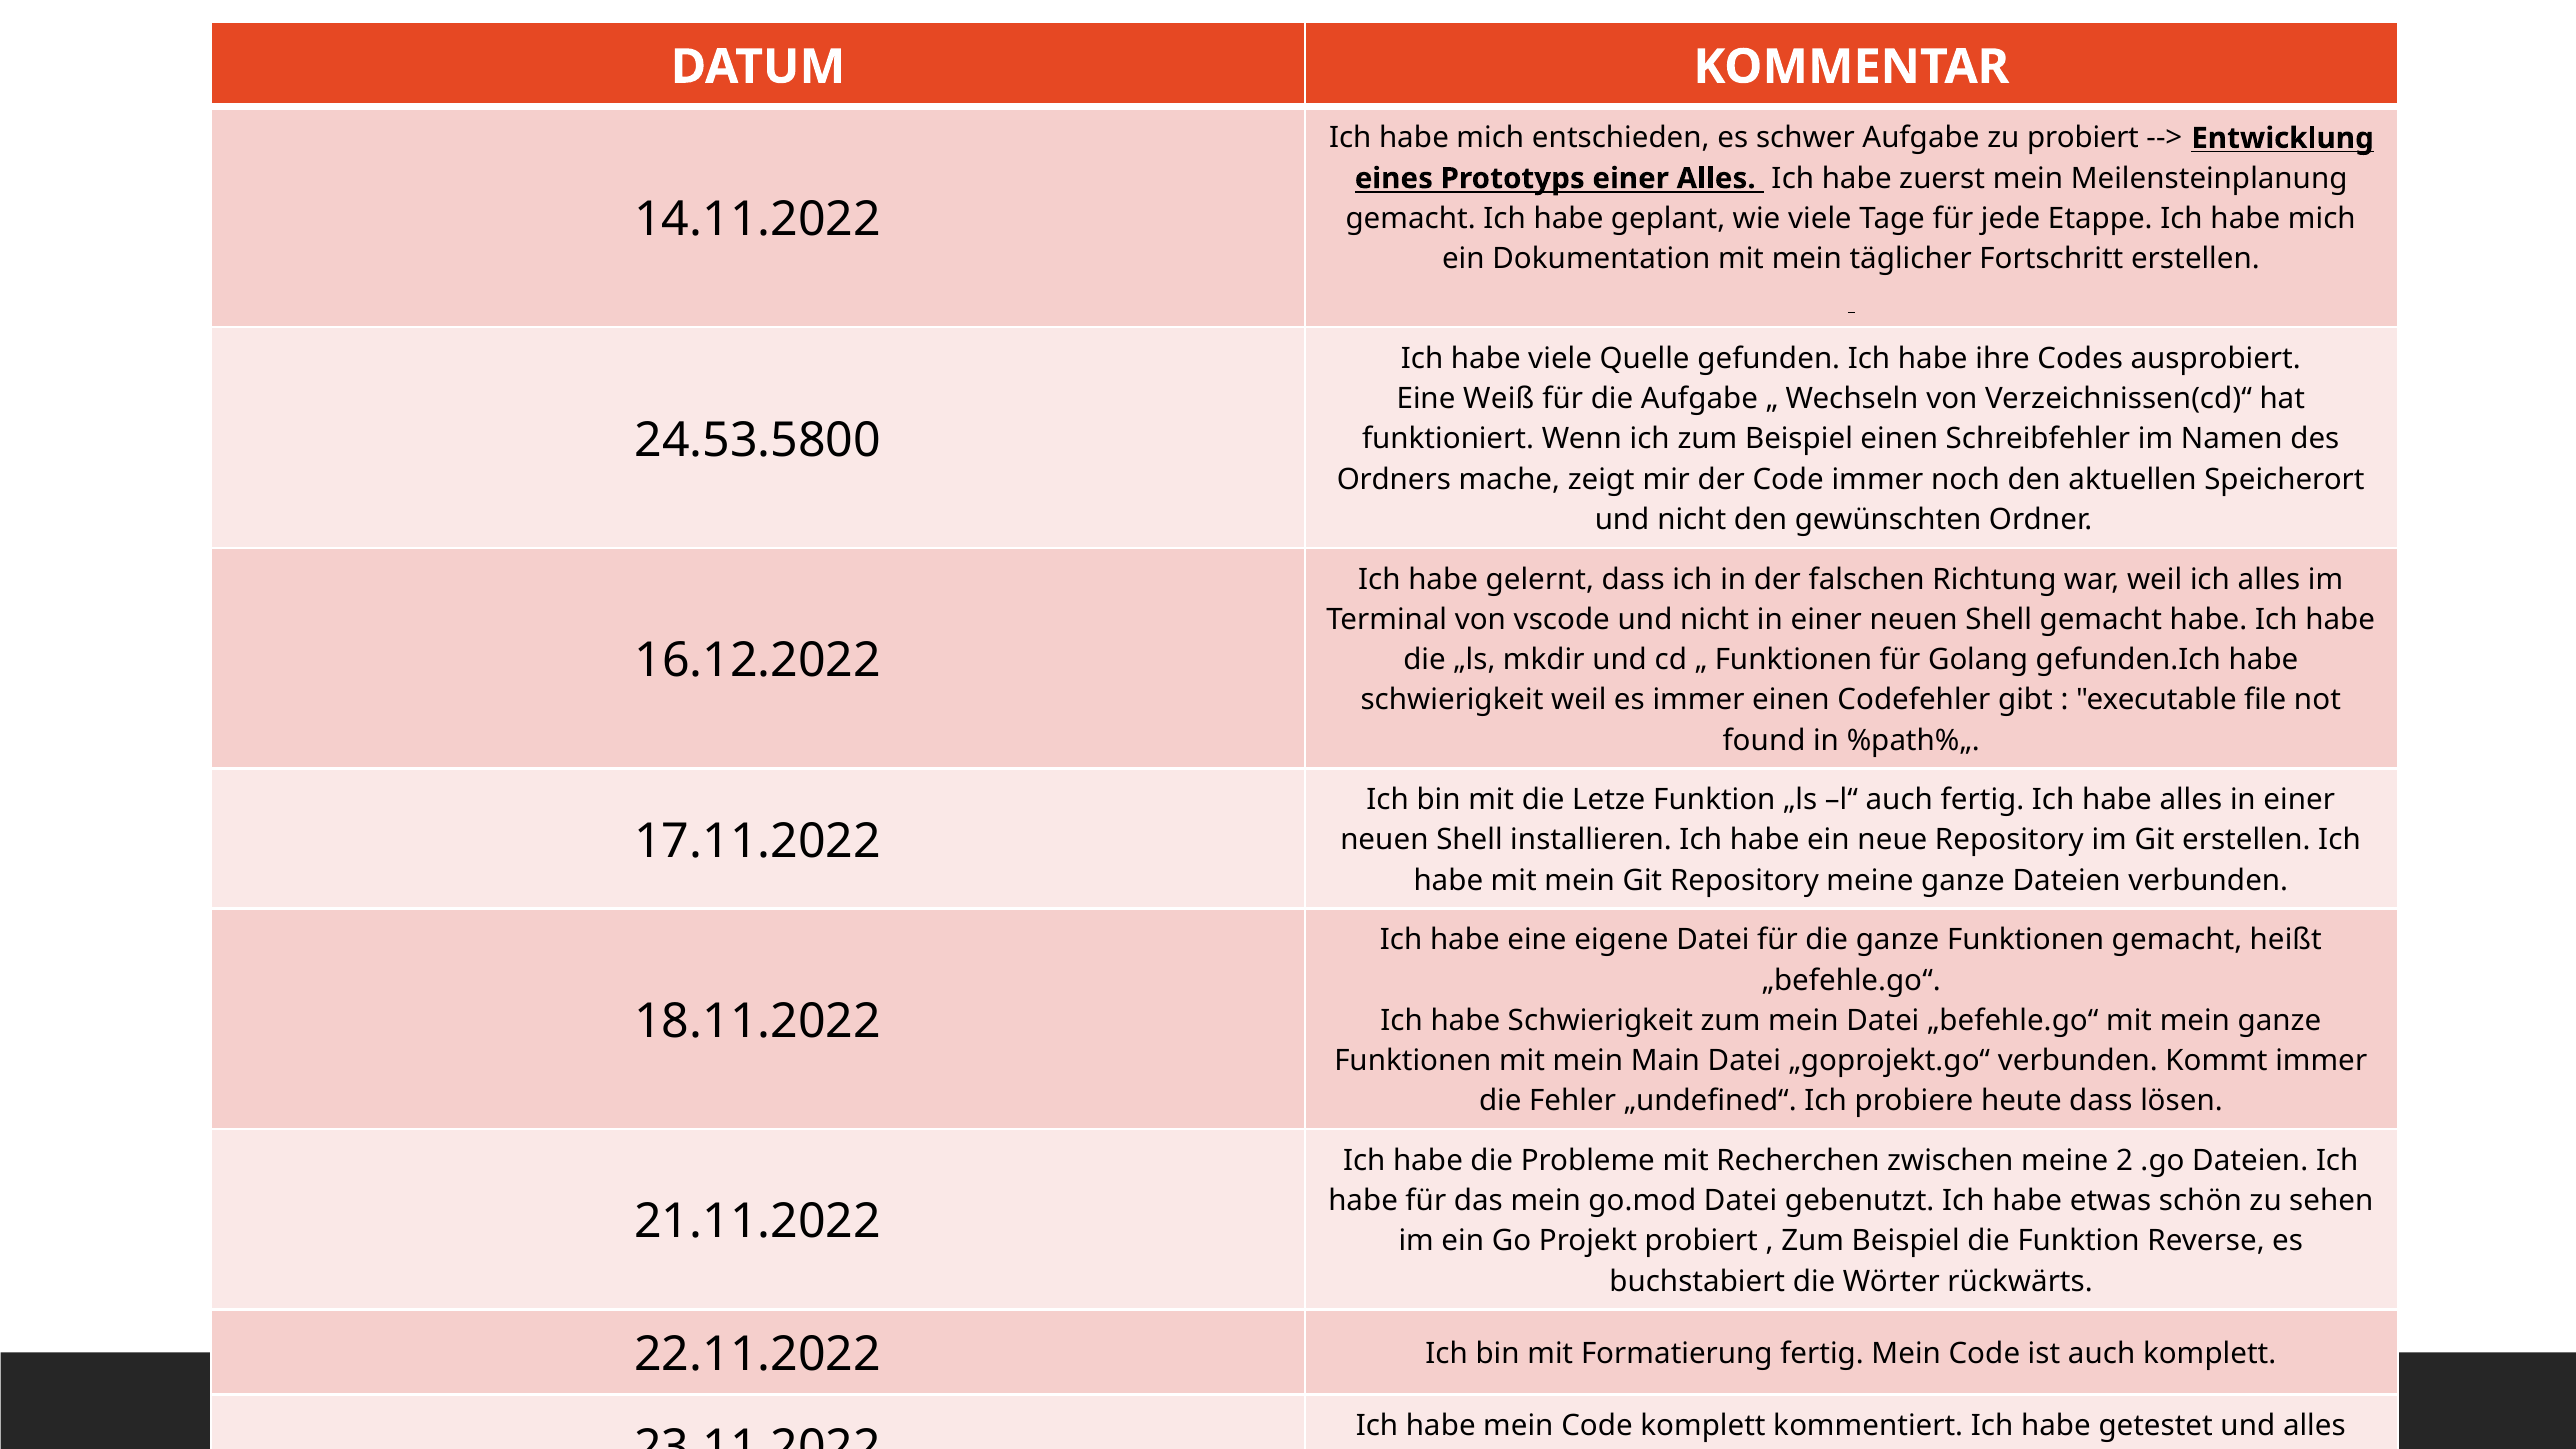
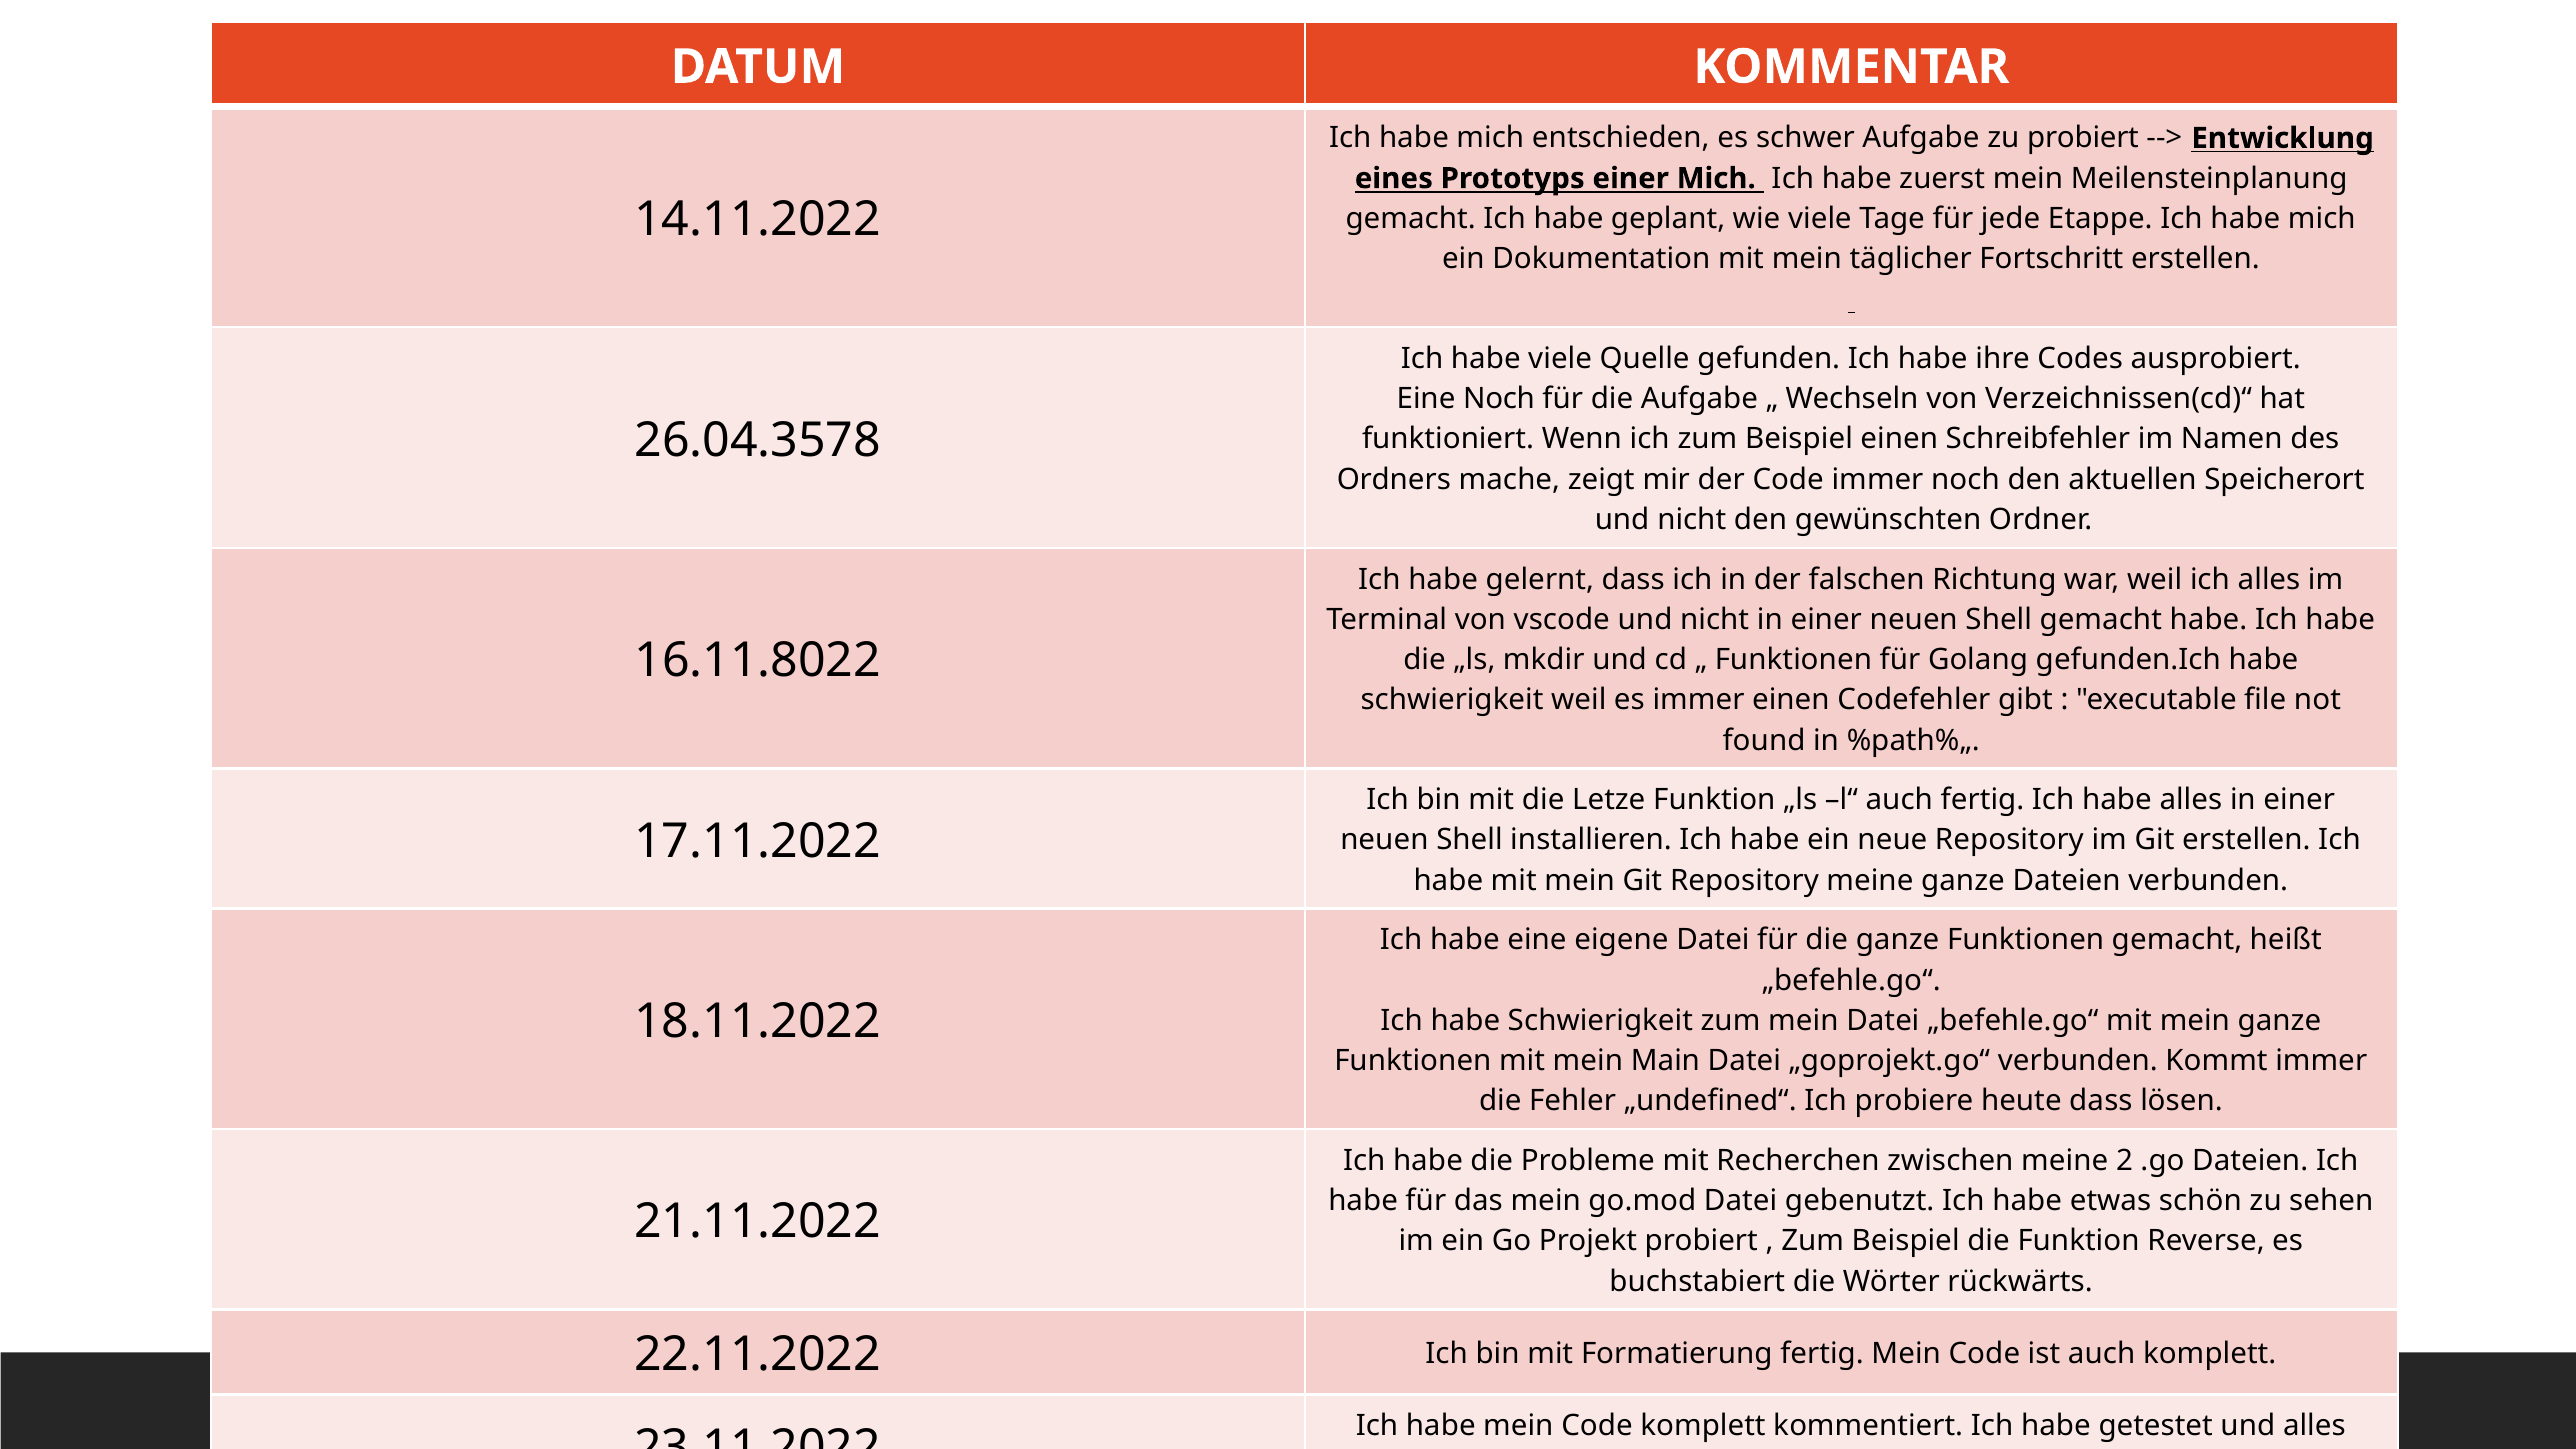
einer Alles: Alles -> Mich (1716, 178)
Eine Weiß: Weiß -> Noch (1499, 399)
24.53.5800: 24.53.5800 -> 26.04.3578 (758, 440)
16.12.2022: 16.12.2022 -> 16.11.8022 (758, 661)
